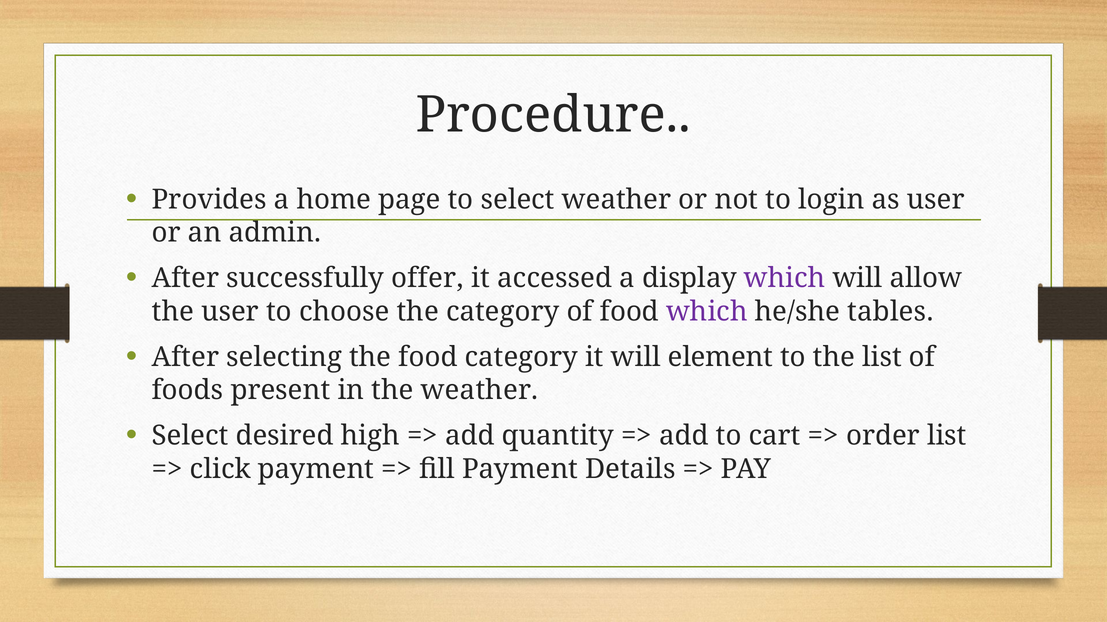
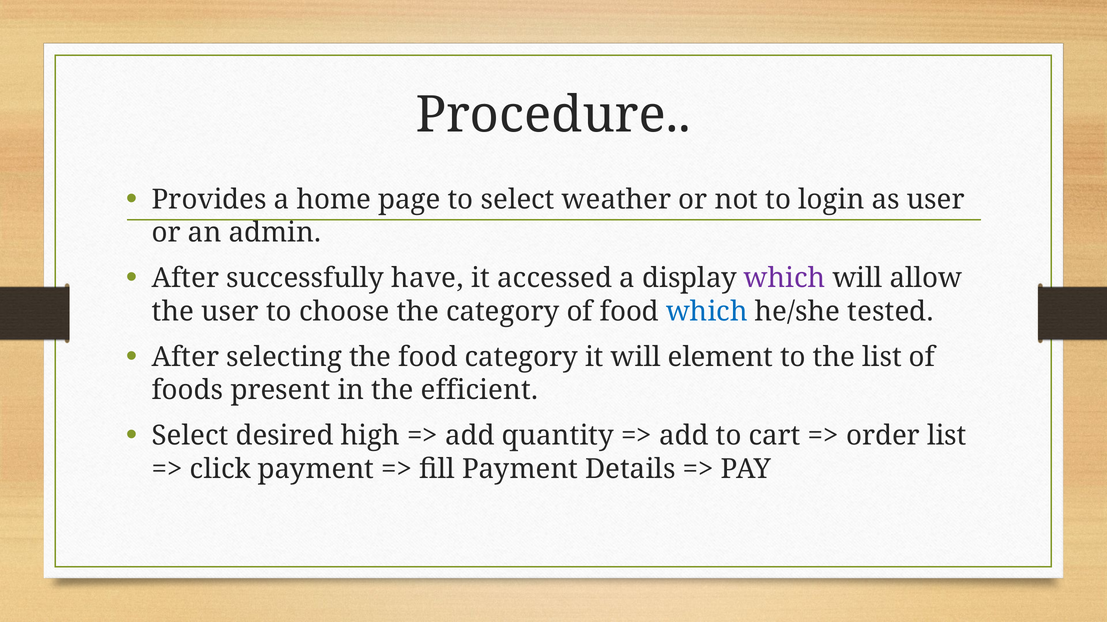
offer: offer -> have (427, 279)
which colour: purple -> blue (707, 312)
tables: tables -> tested (890, 312)
the weather: weather -> efficient (480, 391)
